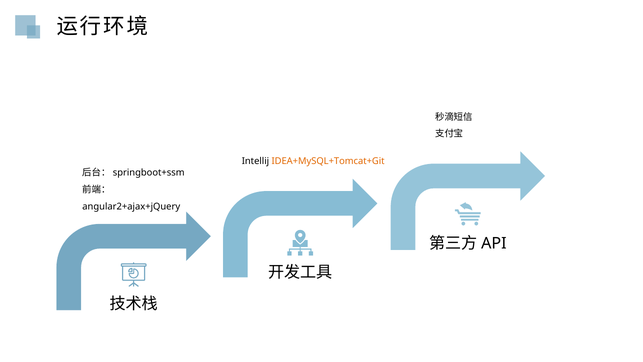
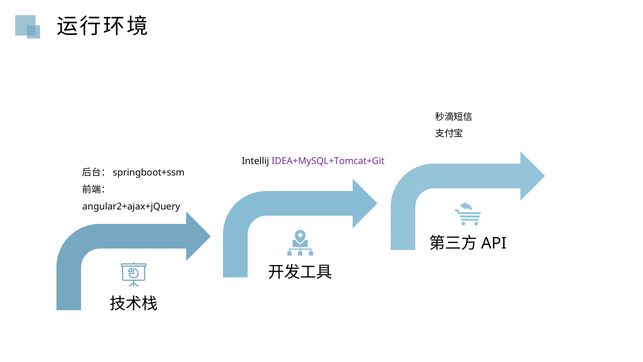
IDEA+MySQL+Tomcat+Git colour: orange -> purple (328, 161)
